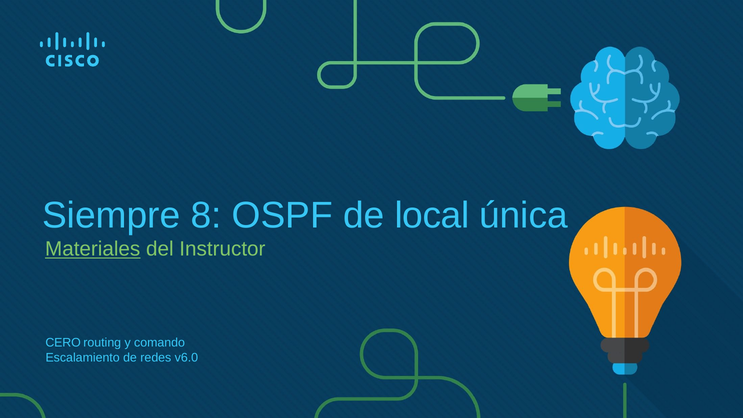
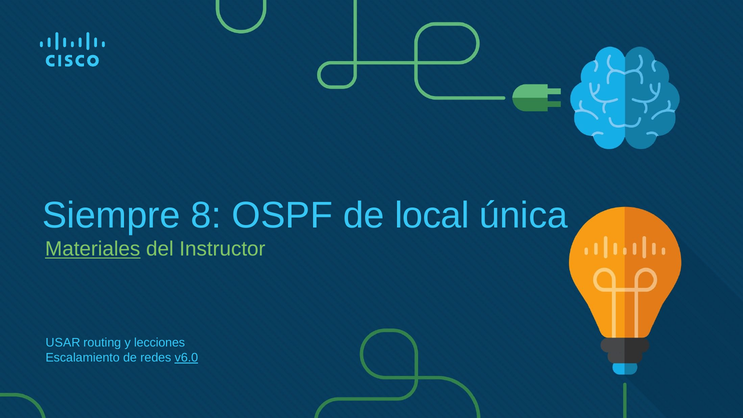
CERO: CERO -> USAR (63, 343)
comando: comando -> lecciones (160, 343)
v6.0 underline: none -> present (186, 358)
